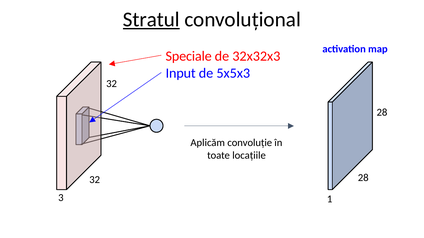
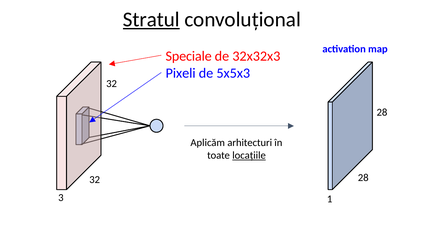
Input: Input -> Pixeli (181, 73)
convoluție: convoluție -> arhitecturi (250, 143)
locațiile underline: none -> present (249, 156)
